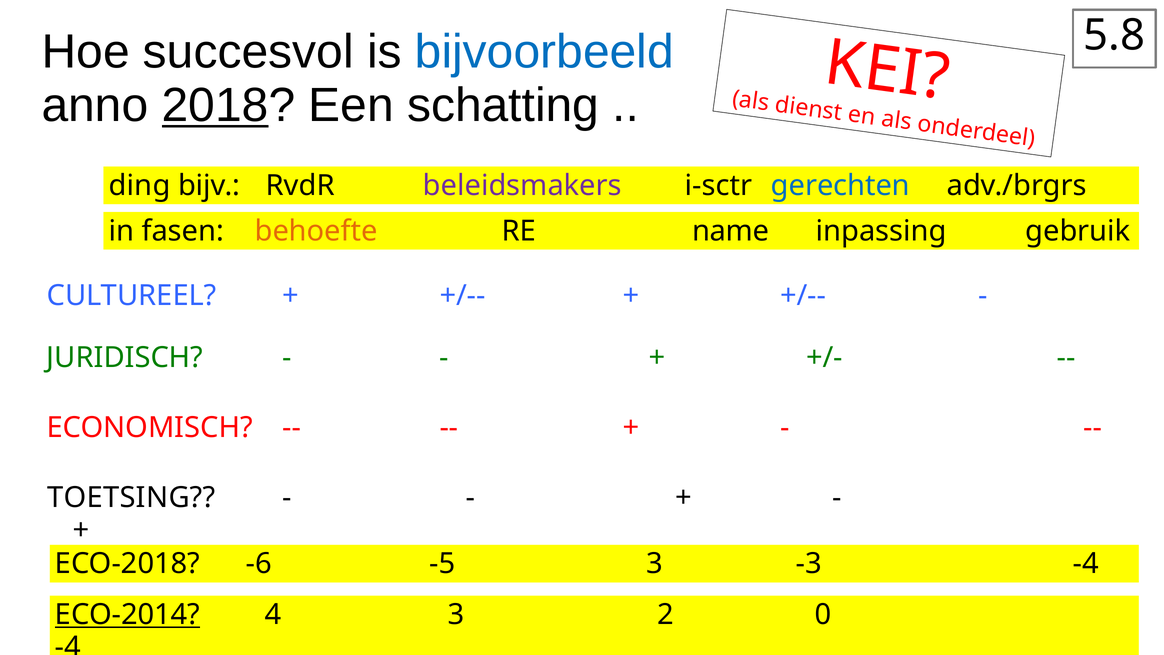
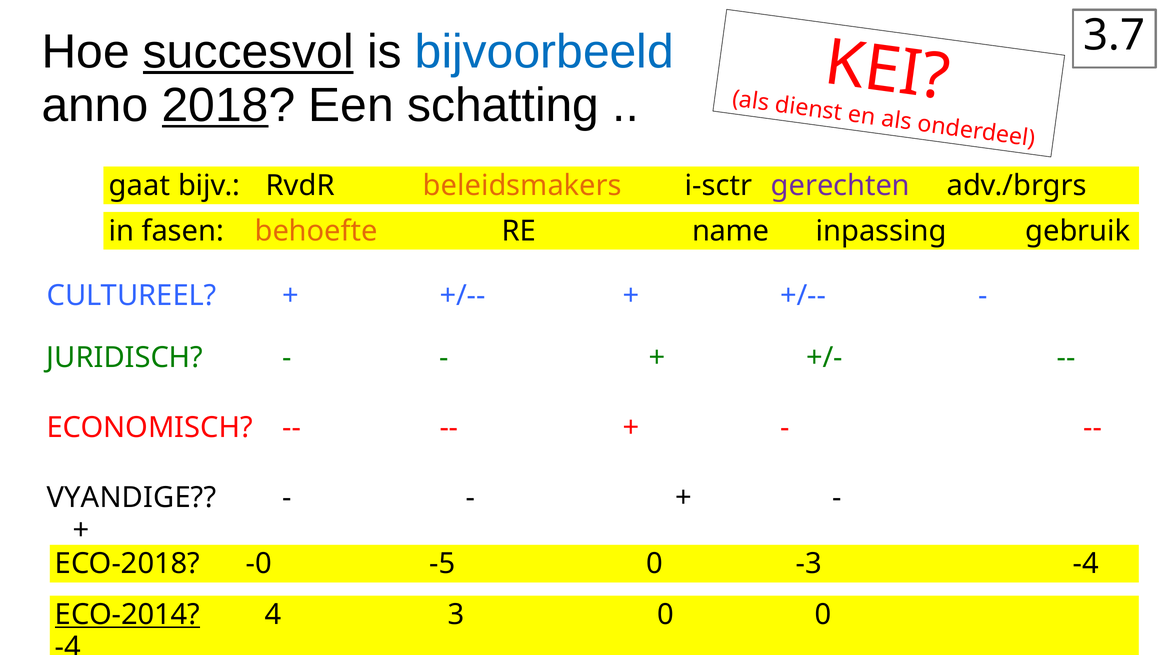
5.8: 5.8 -> 3.7 (1114, 36)
succesvol underline: none -> present (248, 52)
ding: ding -> gaat (139, 185)
beleidsmakers colour: purple -> orange (522, 185)
gerechten colour: blue -> purple (840, 185)
TOETSING: TOETSING -> VYANDIGE (131, 498)
-6: -6 -> -0 (259, 564)
-5 3: 3 -> 0 (655, 564)
3 2: 2 -> 0 (666, 614)
